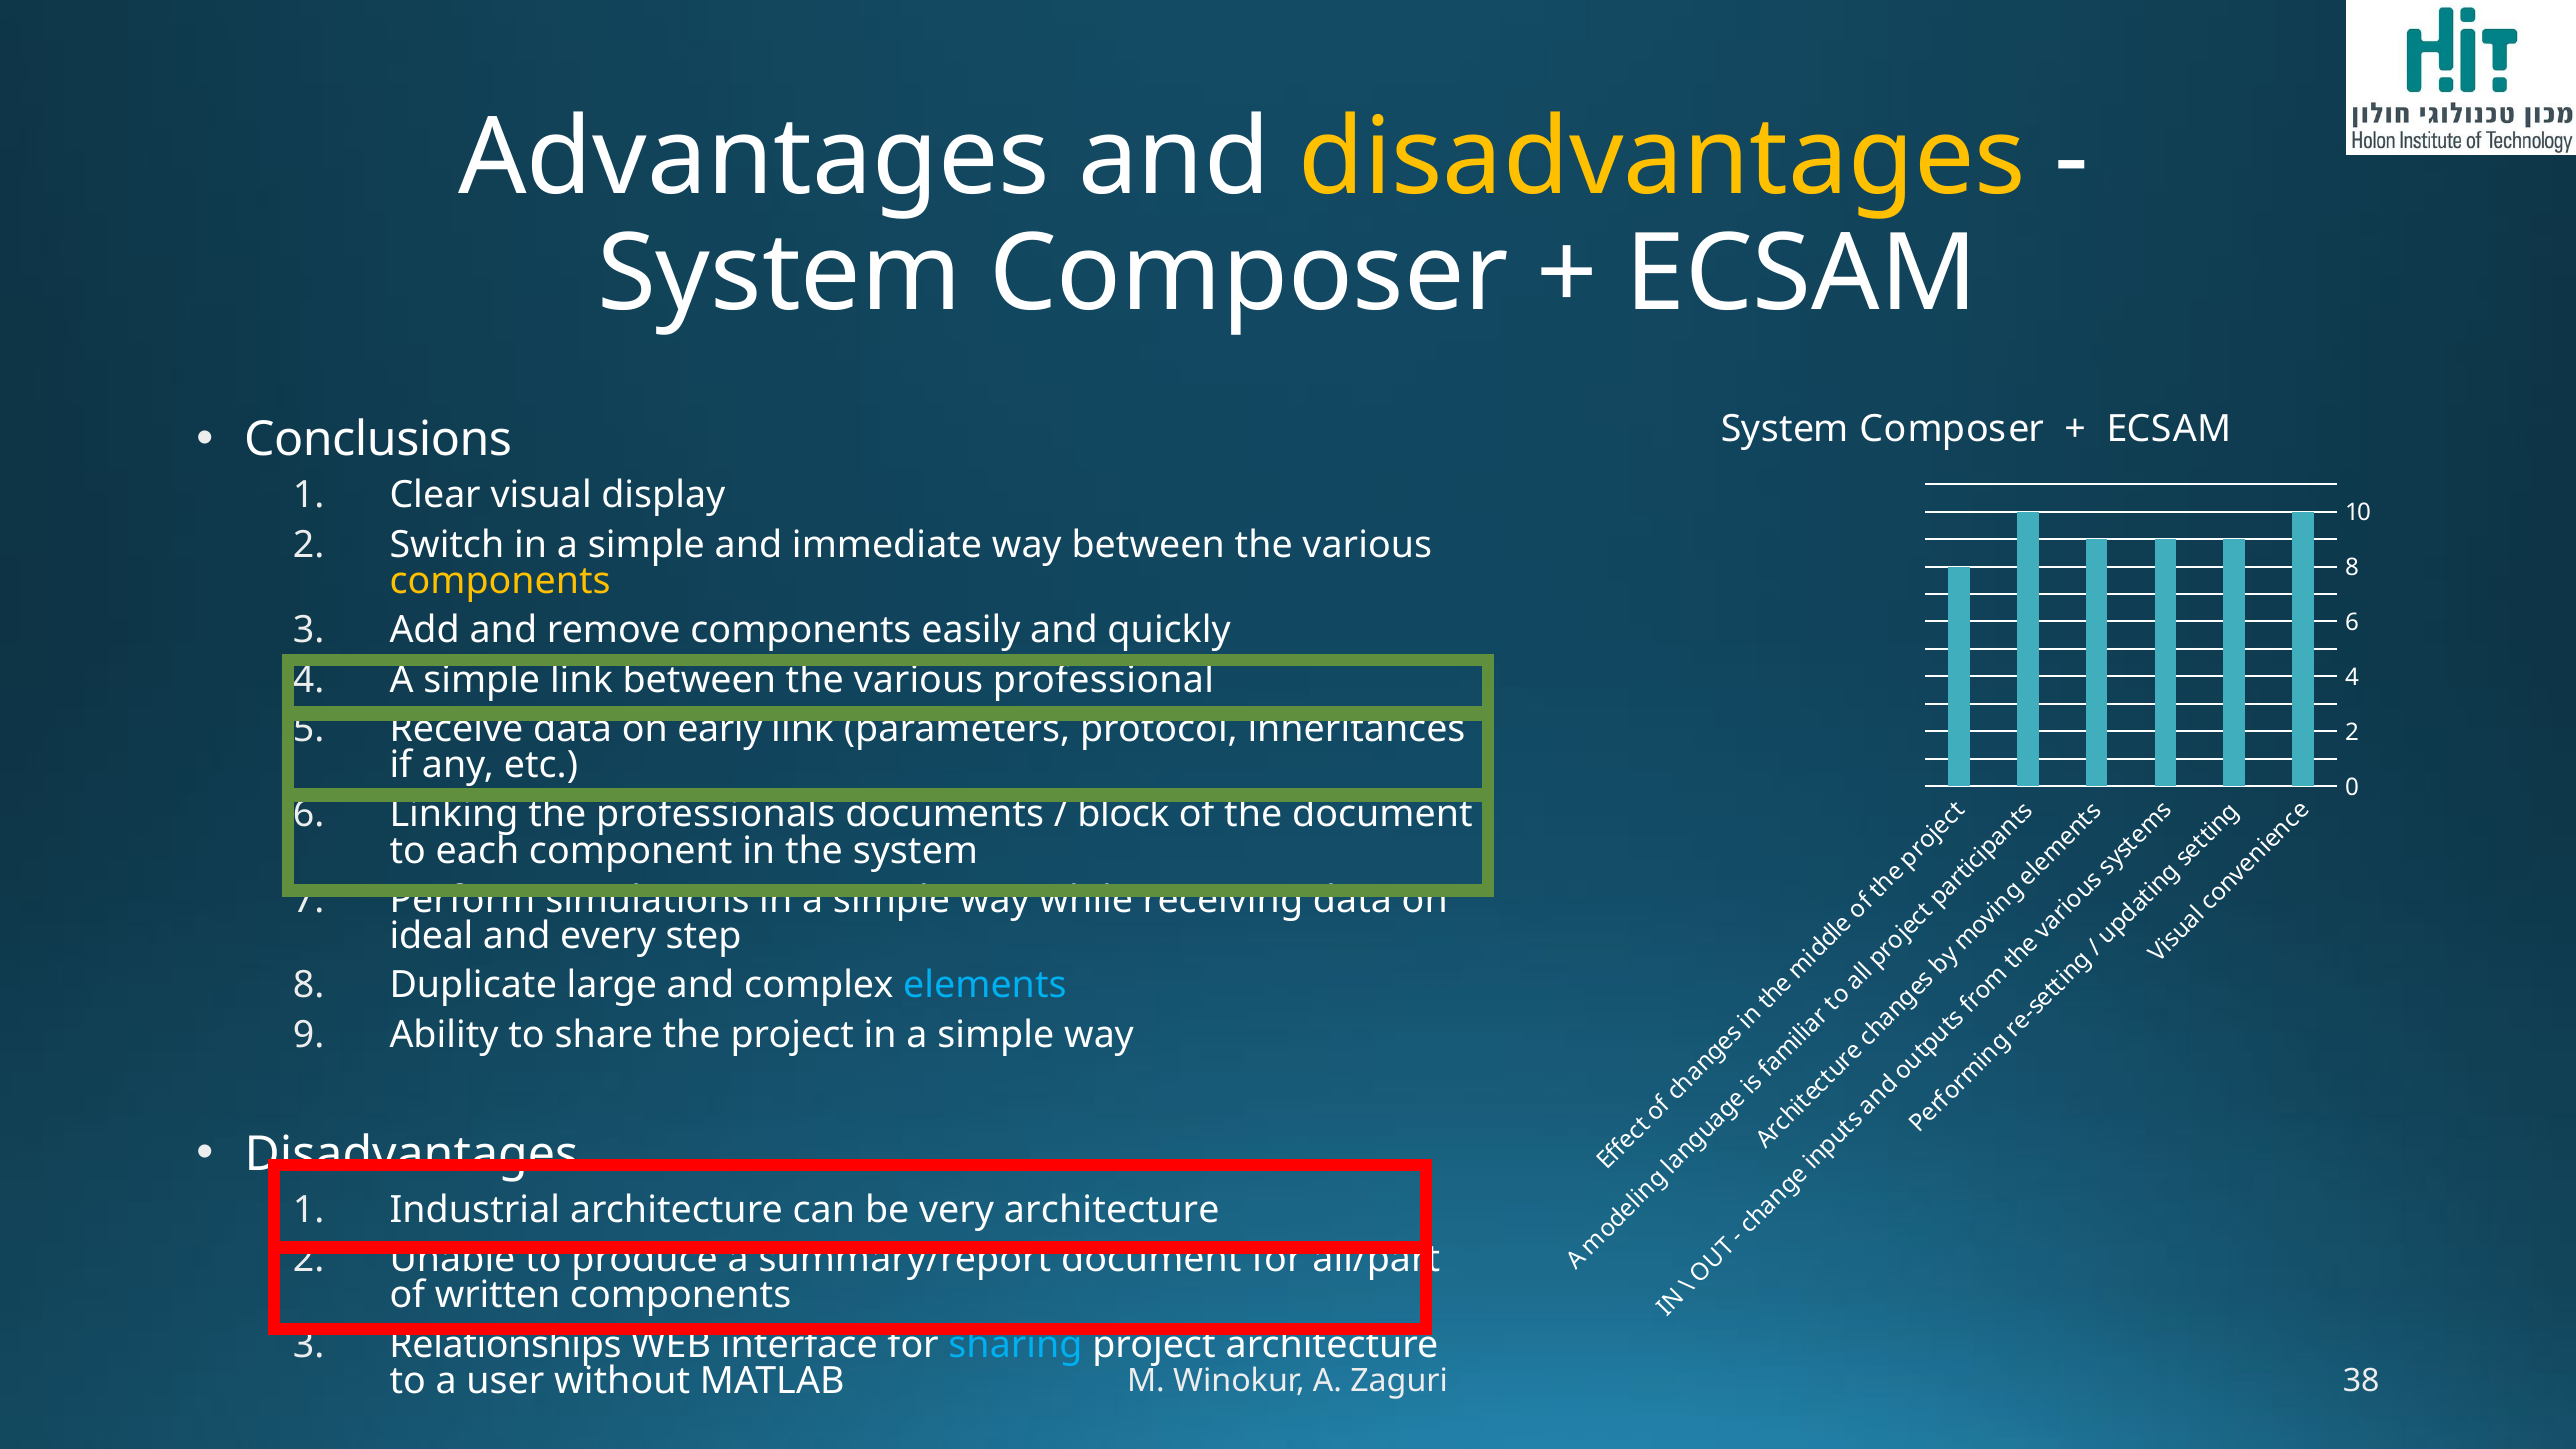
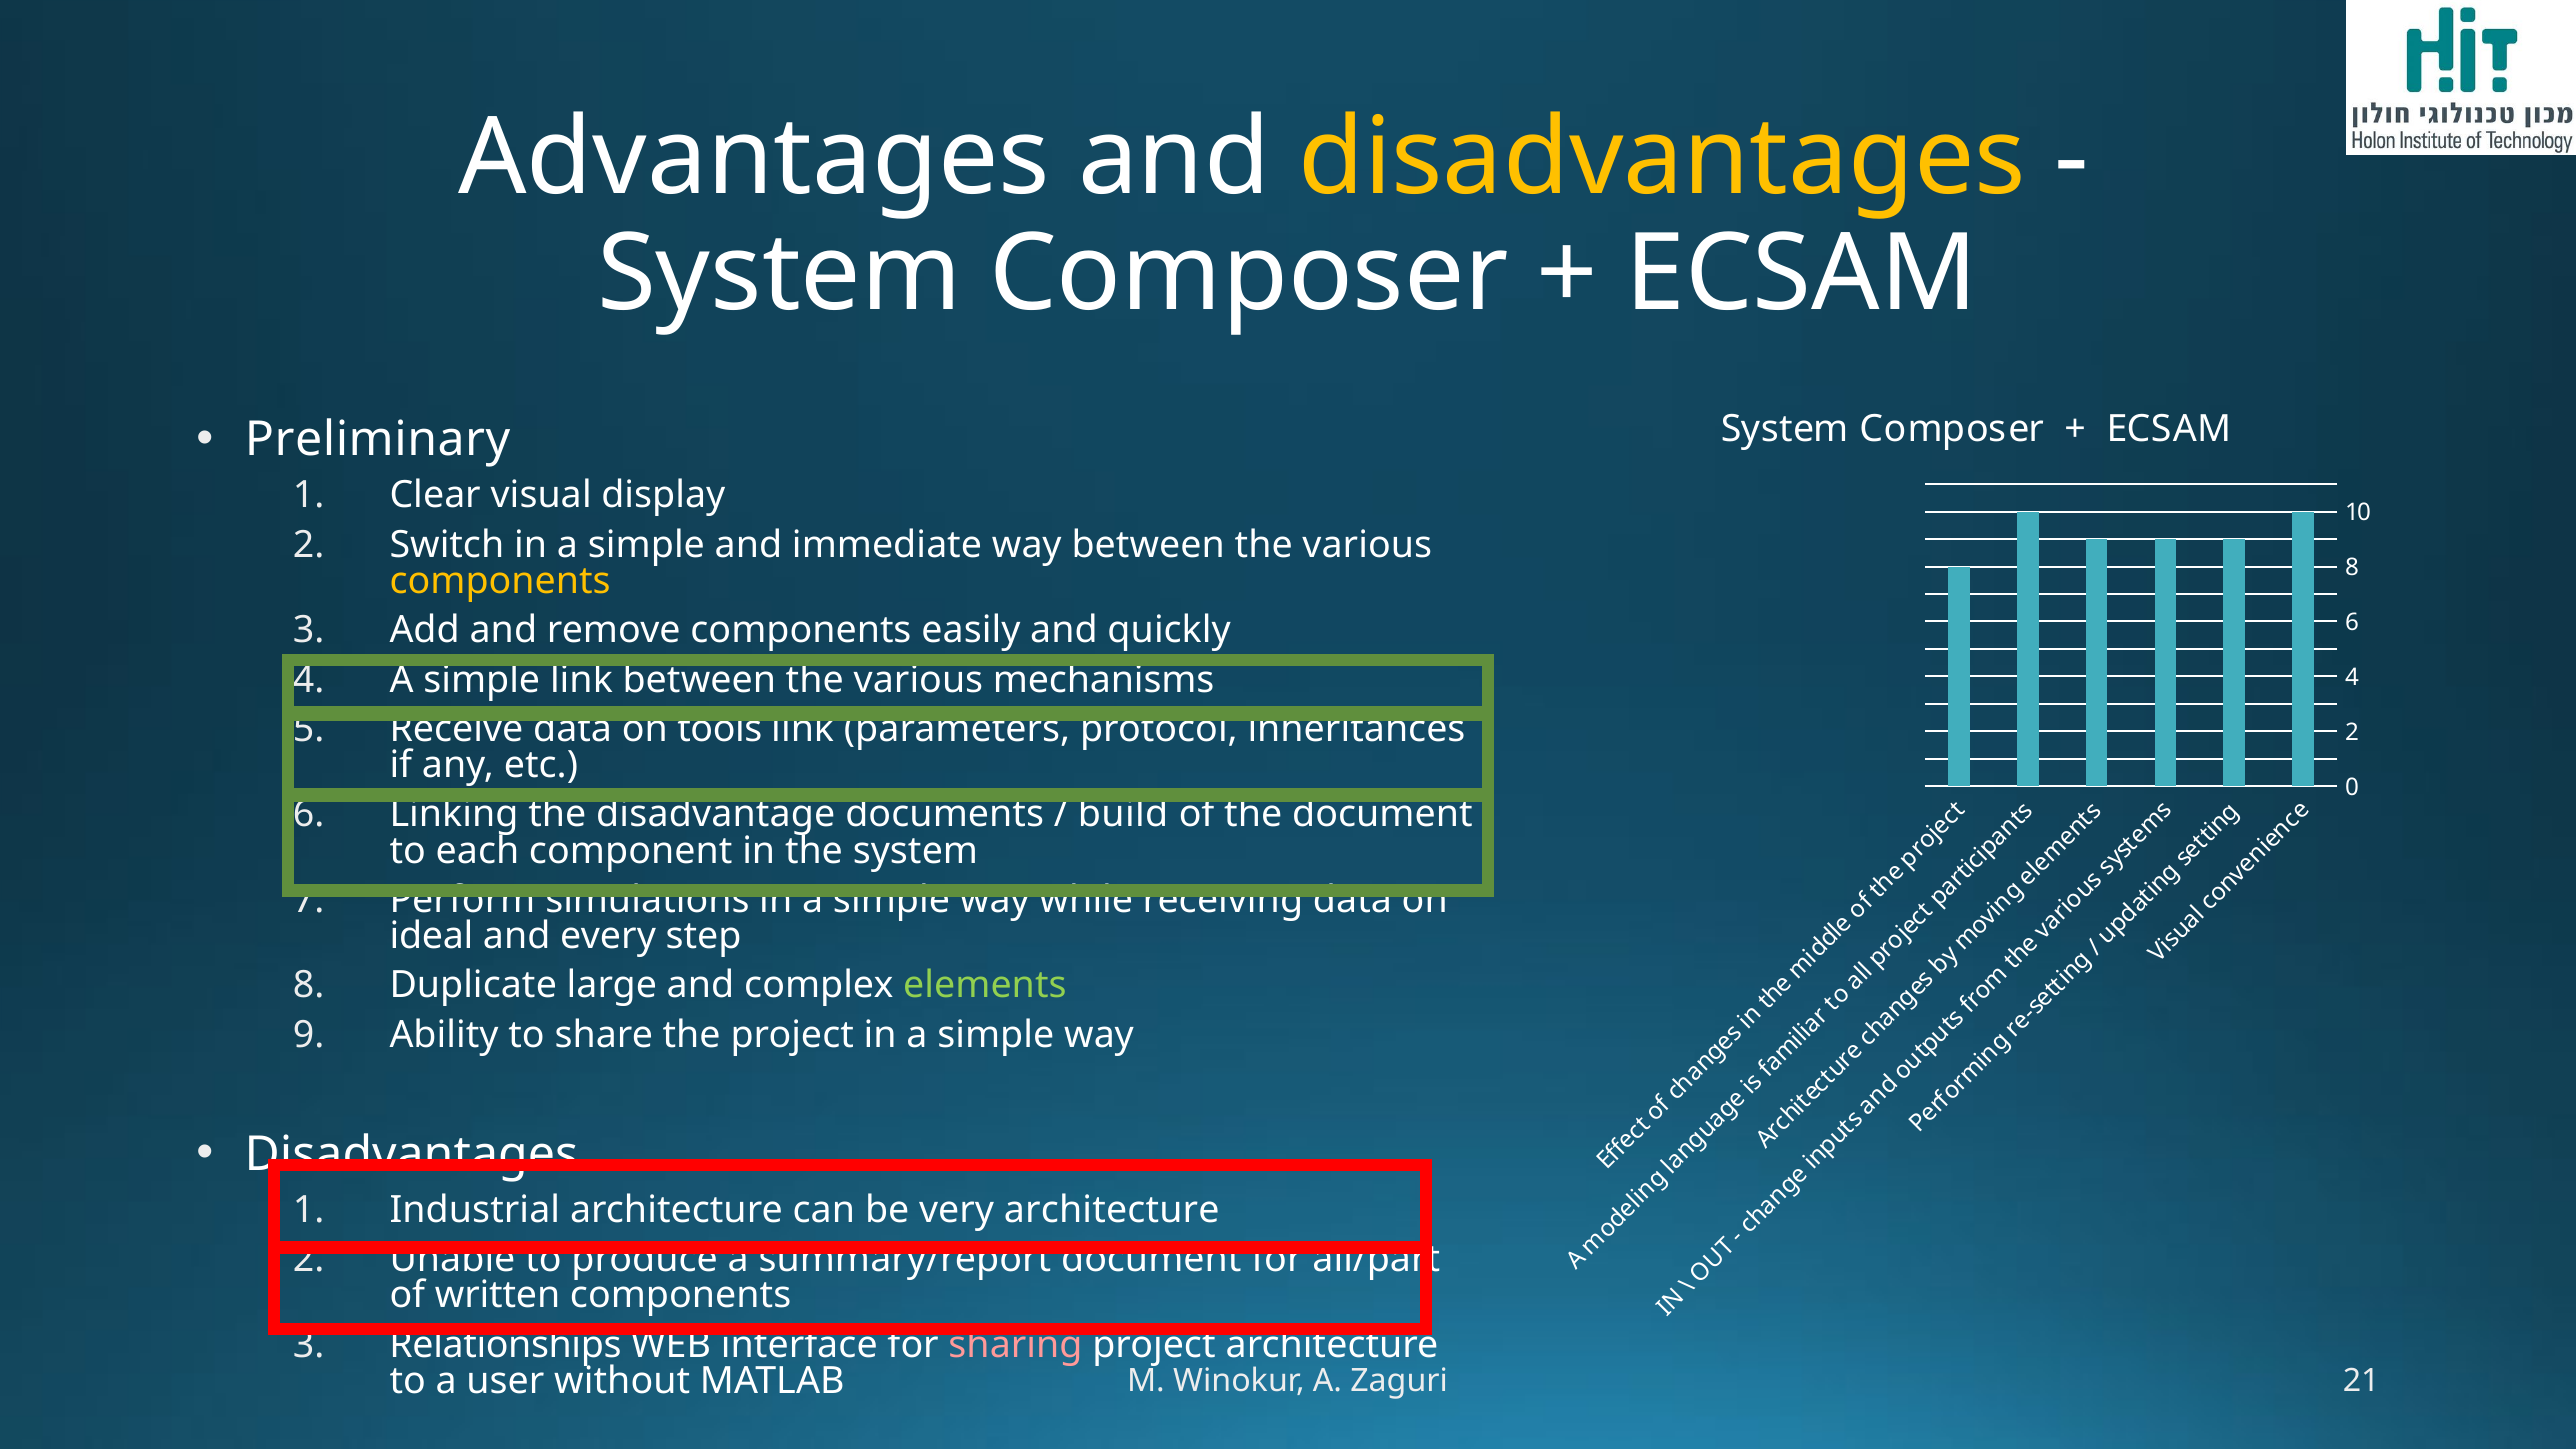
Conclusions: Conclusions -> Preliminary (378, 440)
professional: professional -> mechanisms (1104, 680)
early: early -> tools (720, 729)
professionals: professionals -> disadvantage (716, 815)
block: block -> build (1123, 815)
elements colour: light blue -> light green (985, 986)
sharing colour: light blue -> pink (1016, 1345)
38: 38 -> 21 (2361, 1381)
